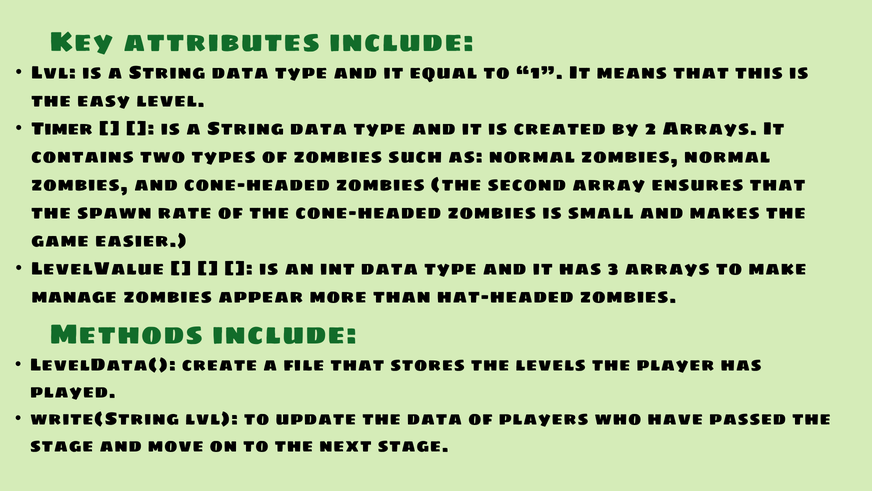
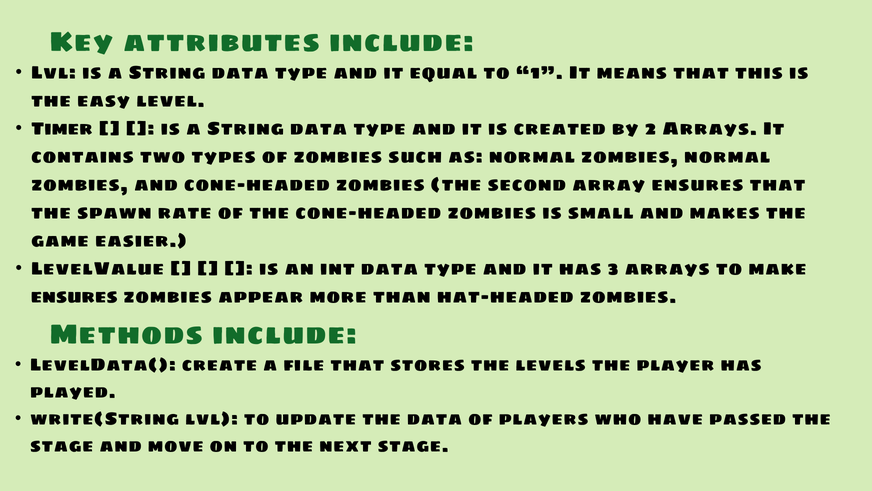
manage: manage -> ensures (74, 296)
